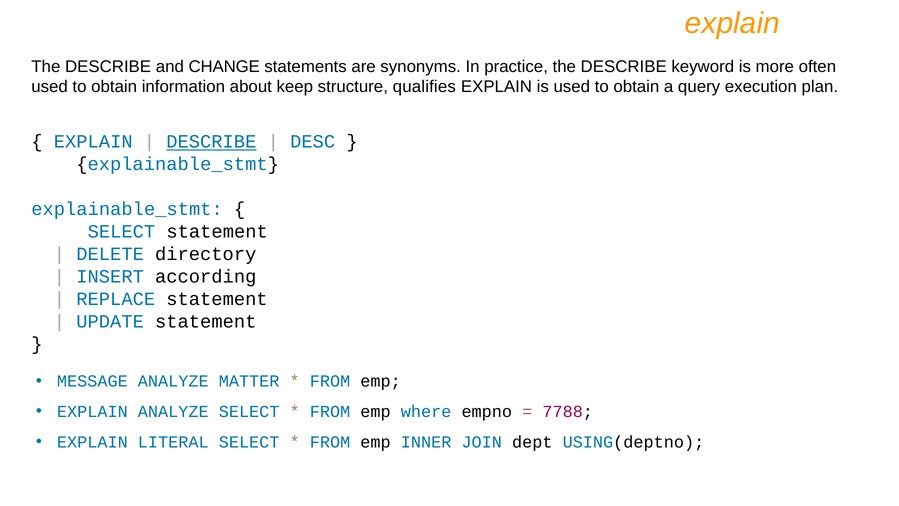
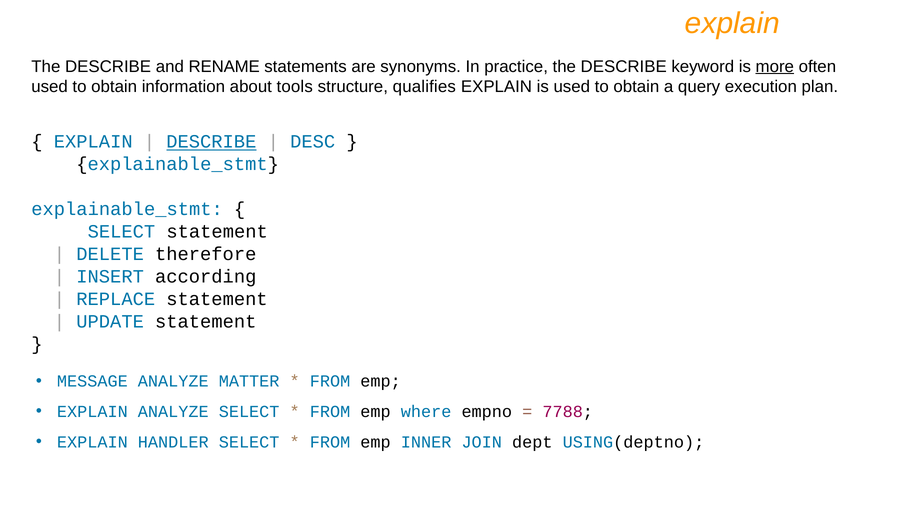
CHANGE: CHANGE -> RENAME (224, 66)
more underline: none -> present (775, 66)
keep: keep -> tools (295, 87)
directory: directory -> therefore (206, 254)
LITERAL: LITERAL -> HANDLER (173, 442)
